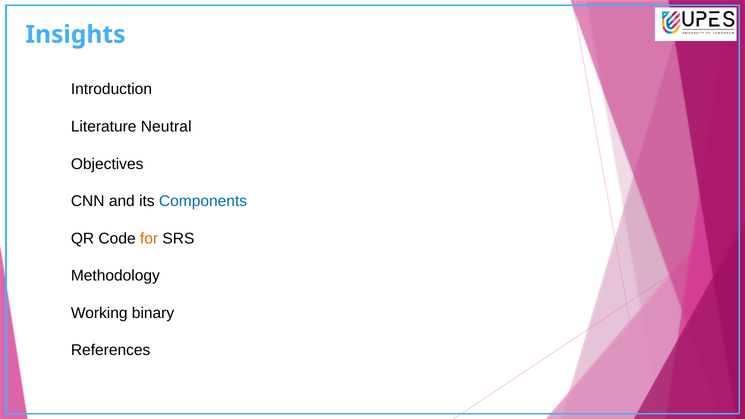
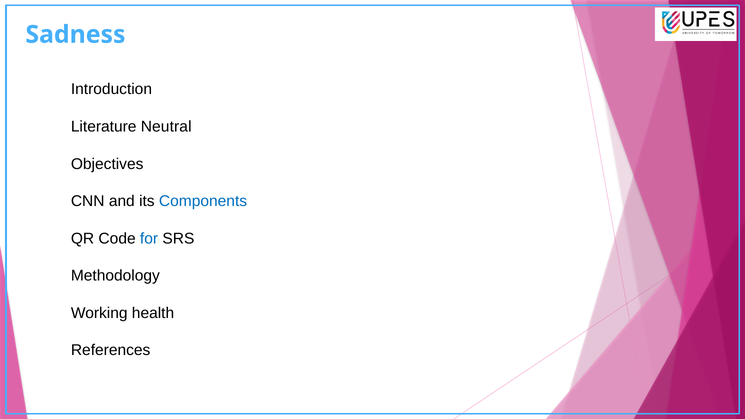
Insights: Insights -> Sadness (75, 35)
for colour: orange -> blue (149, 238)
binary: binary -> health (153, 313)
